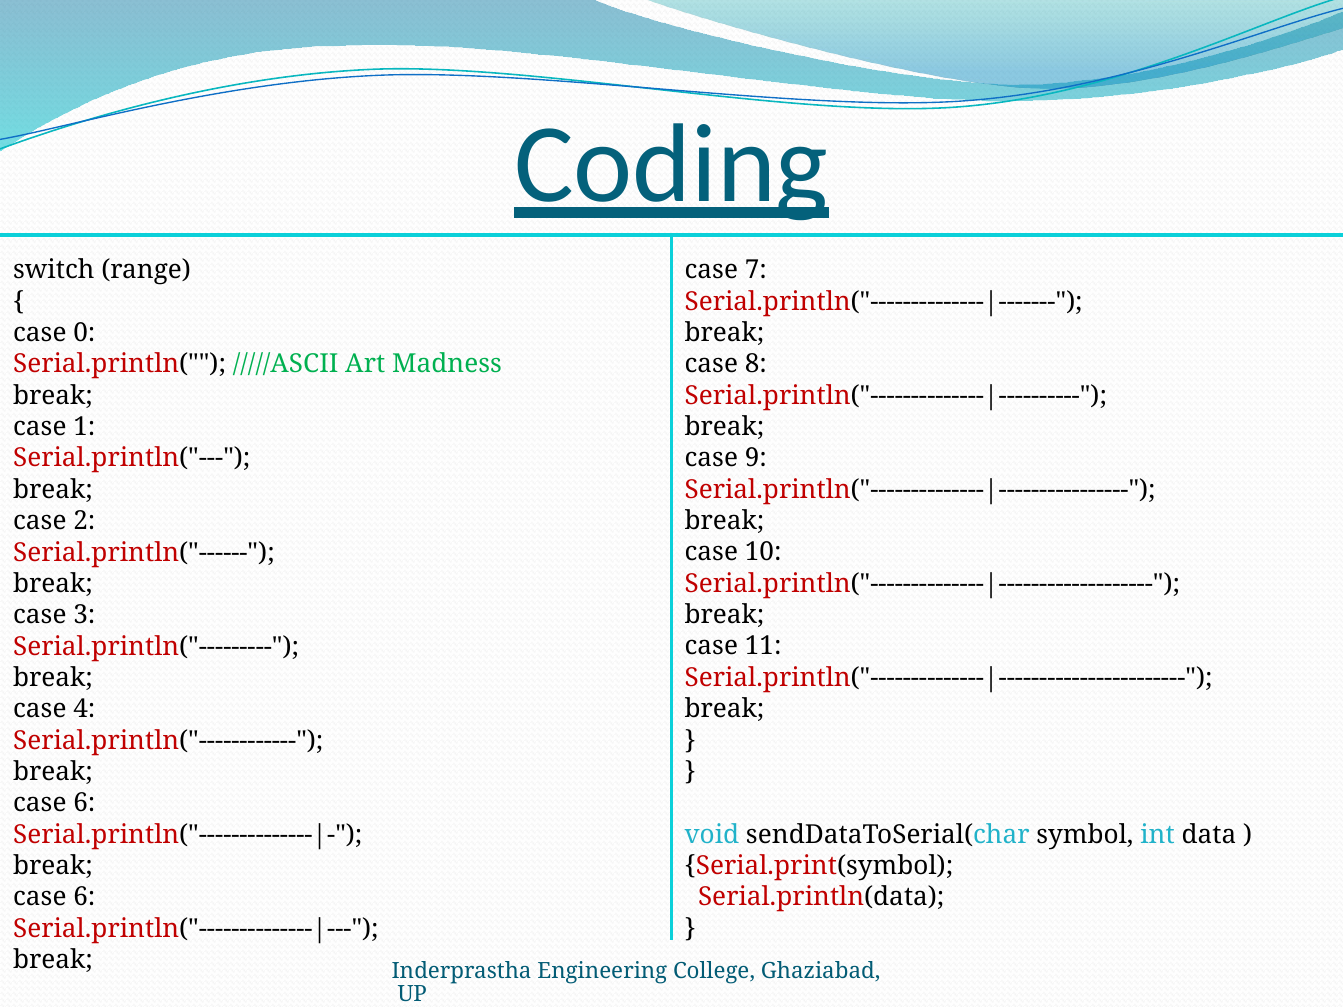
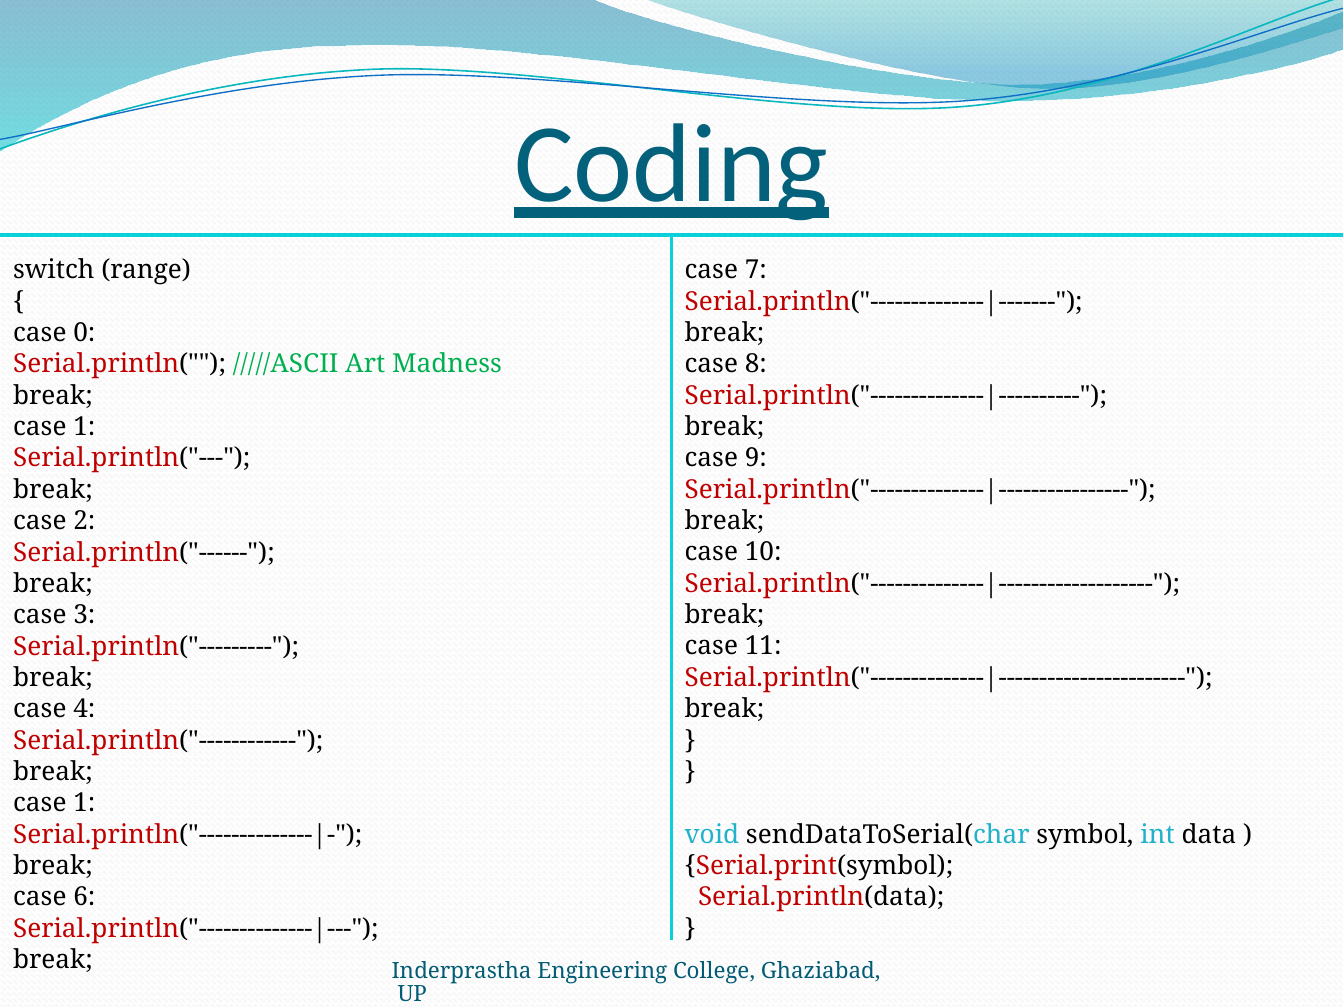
6: 6 -> 1 (84, 803)
